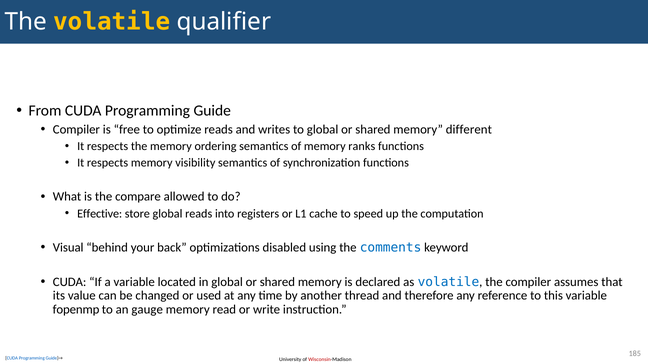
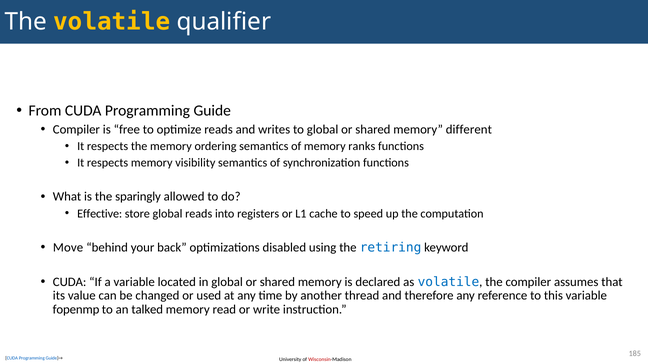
compare: compare -> sparingly (138, 197)
Visual: Visual -> Move (68, 248)
comments: comments -> retiring (391, 248)
gauge: gauge -> talked (147, 310)
